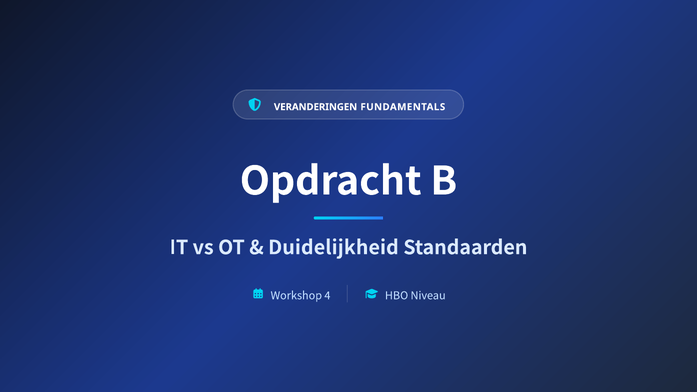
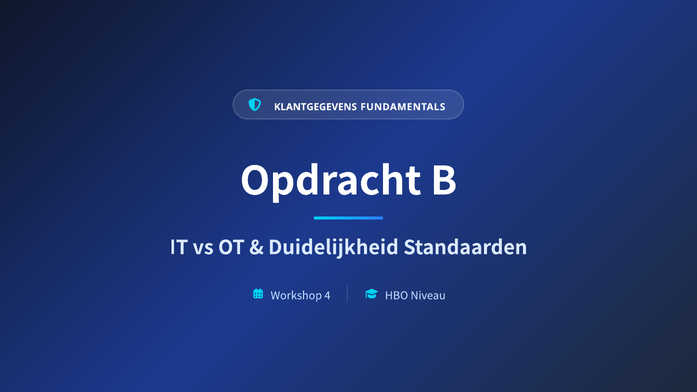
VERANDERINGEN: VERANDERINGEN -> KLANTGEGEVENS (315, 107)
